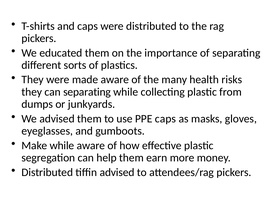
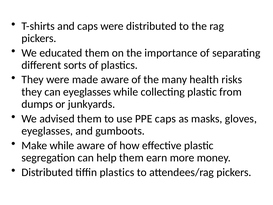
can separating: separating -> eyeglasses (87, 92)
tiffin advised: advised -> plastics (117, 172)
